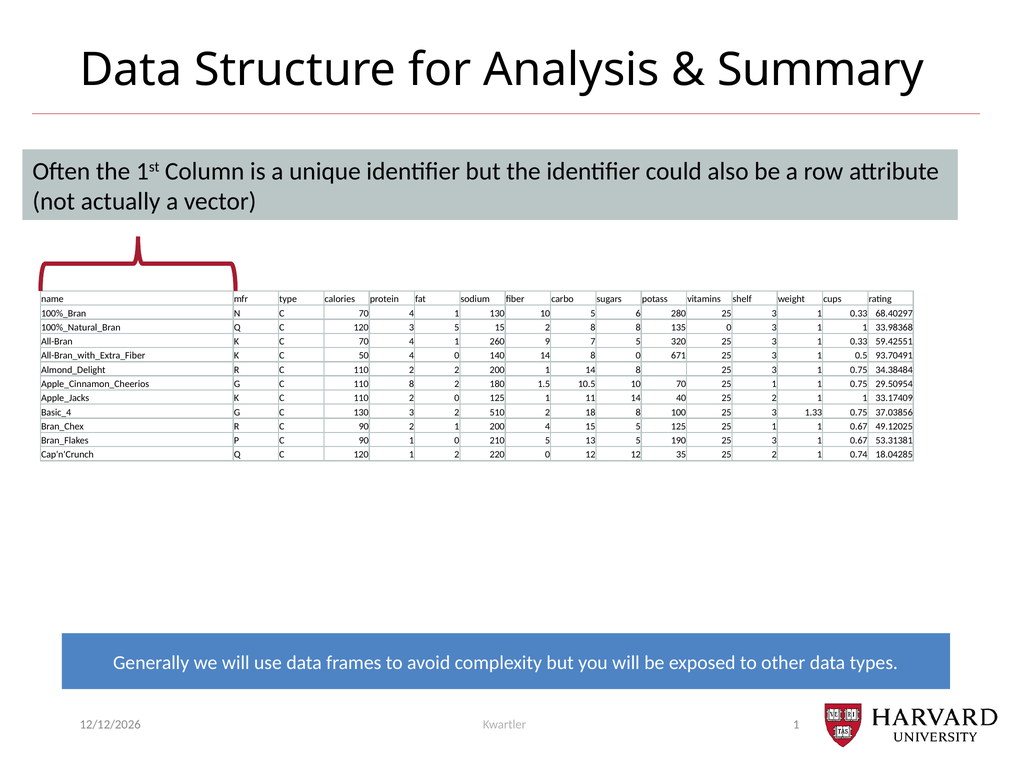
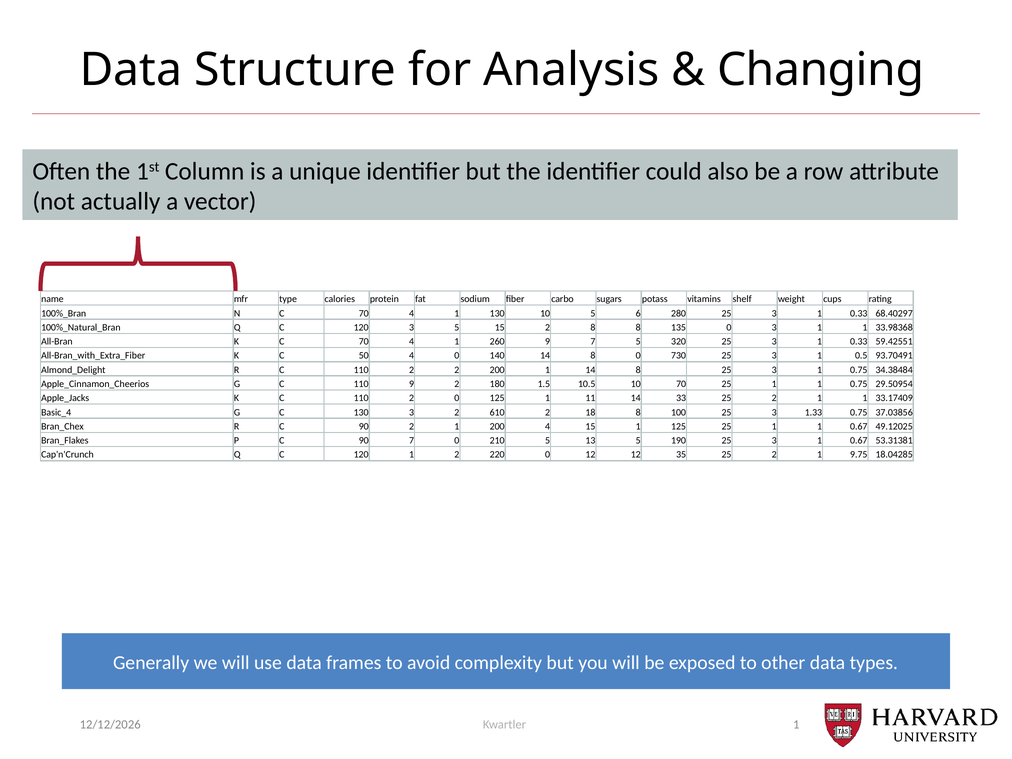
Summary: Summary -> Changing (821, 70)
671: 671 -> 730 (679, 356)
110 8: 8 -> 9 (412, 384)
40: 40 -> 33 (681, 398)
510: 510 -> 610 (497, 412)
15 5: 5 -> 1 (638, 426)
90 1: 1 -> 7 (412, 441)
0.74: 0.74 -> 9.75 (859, 455)
